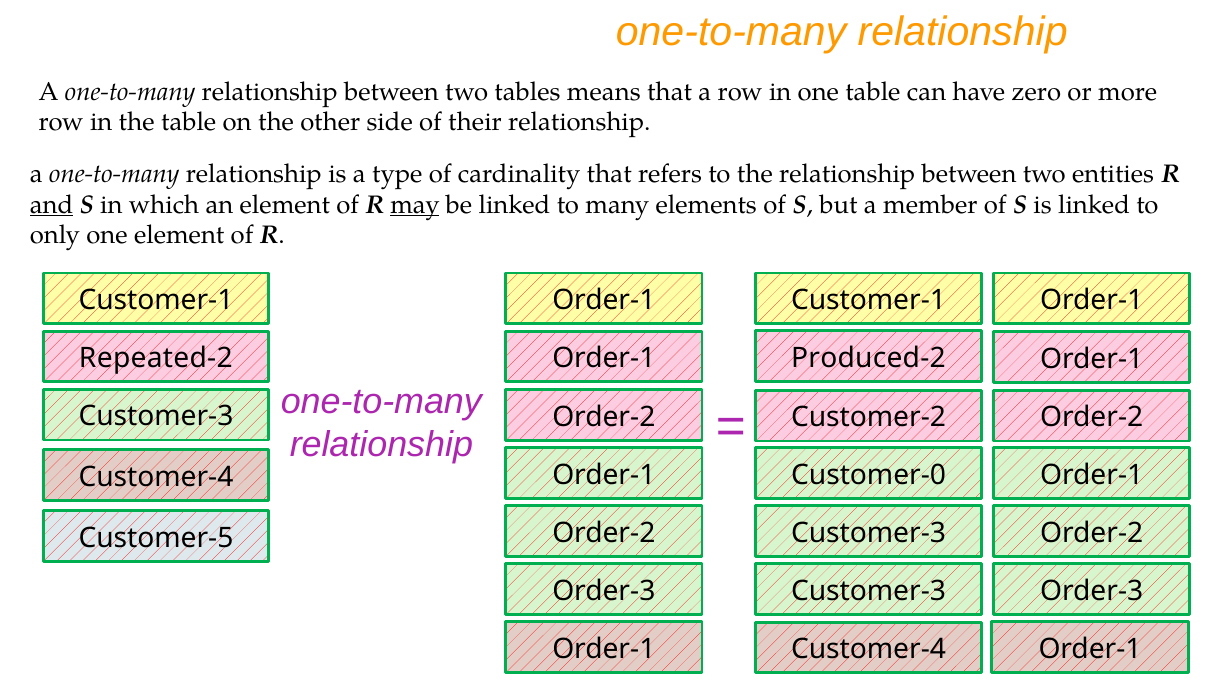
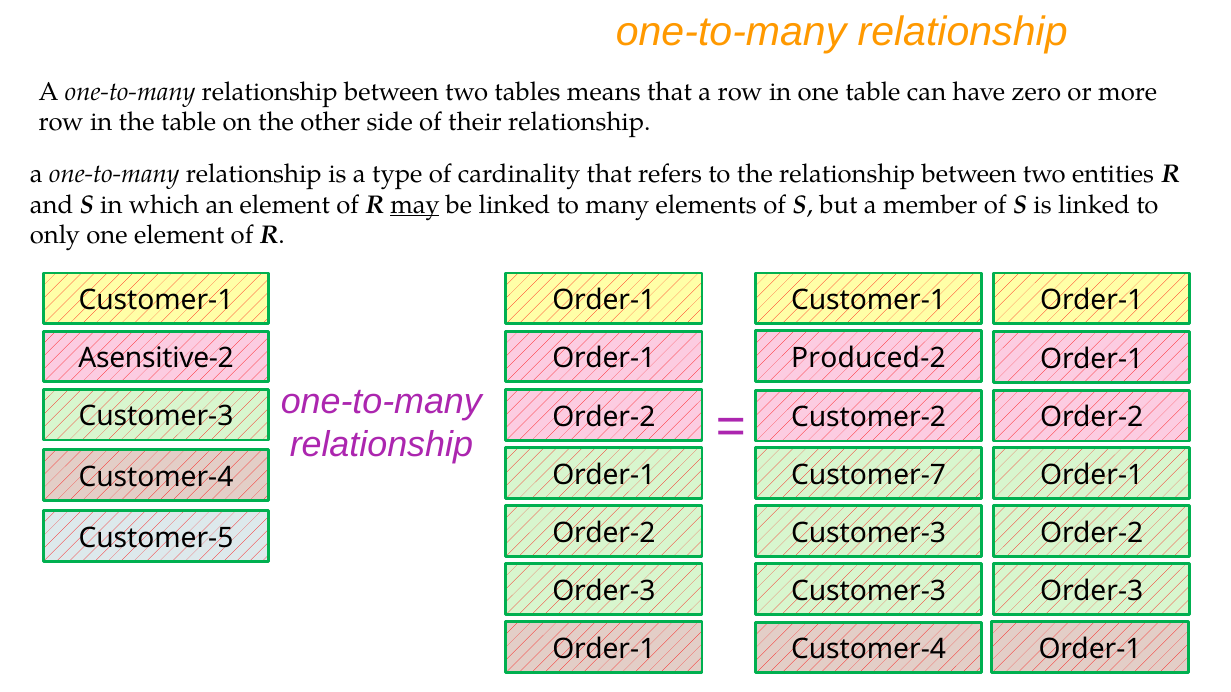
and underline: present -> none (52, 205)
Repeated-2: Repeated-2 -> Asensitive-2 (156, 359)
Customer-0: Customer-0 -> Customer-7 (869, 475)
